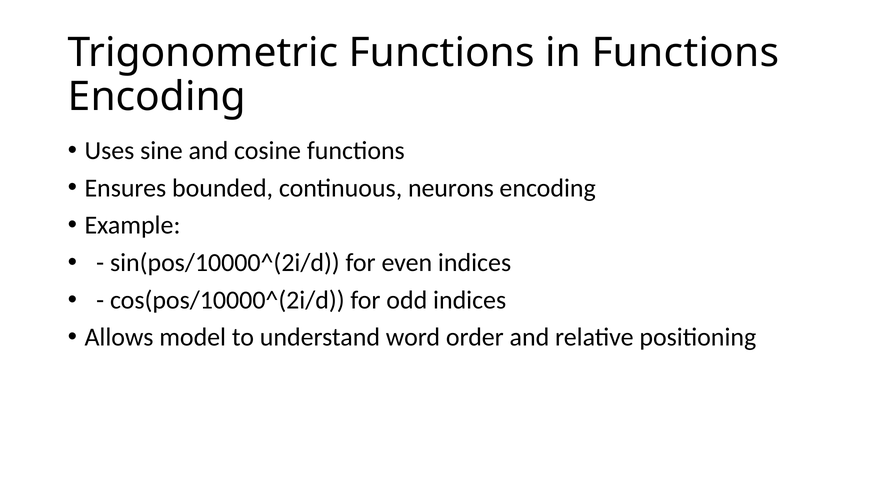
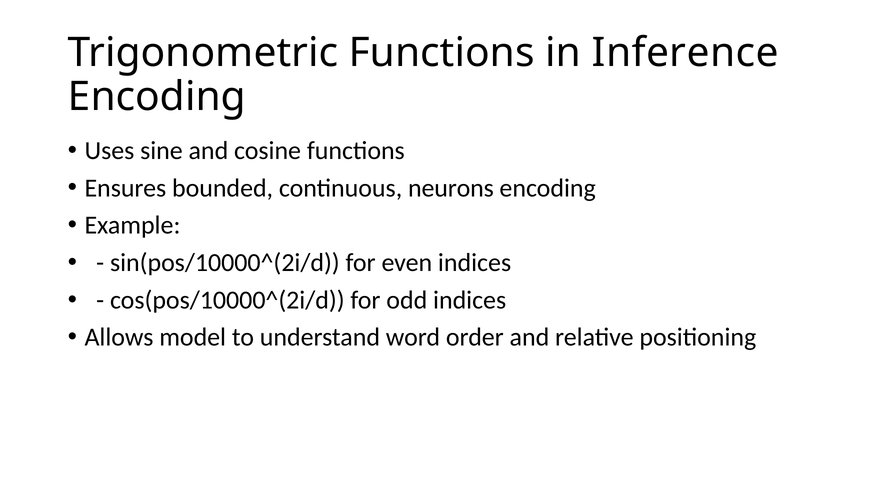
in Functions: Functions -> Inference (685, 53)
